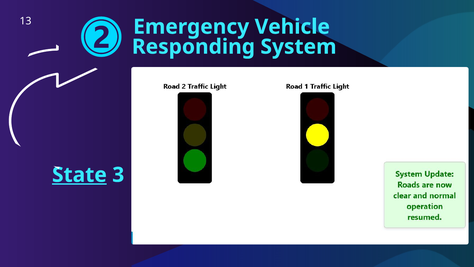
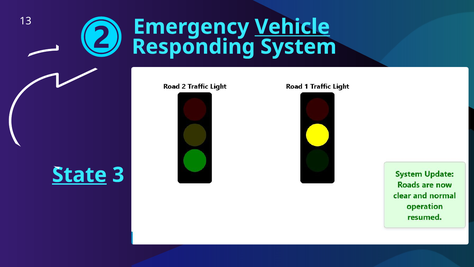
Vehicle underline: none -> present (292, 27)
